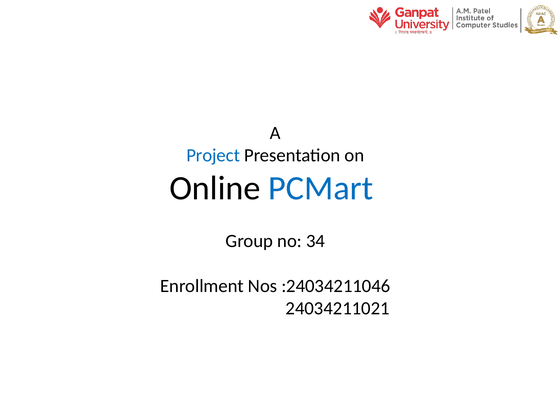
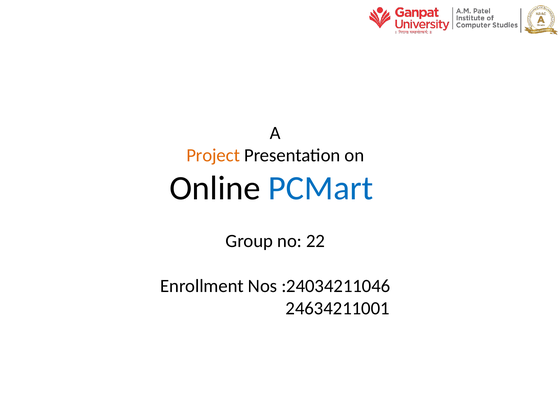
Project colour: blue -> orange (213, 155)
34: 34 -> 22 (315, 241)
24034211021: 24034211021 -> 24634211001 (338, 308)
